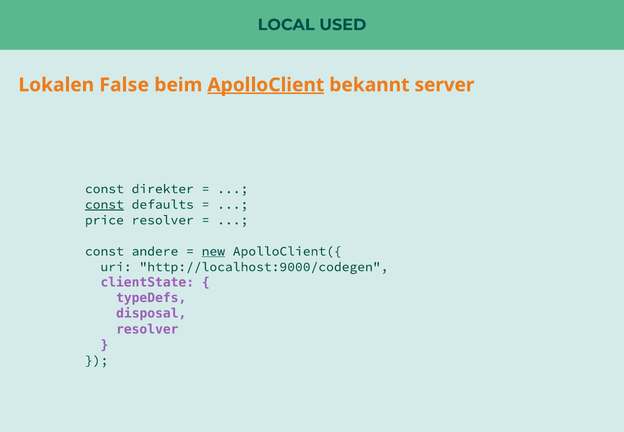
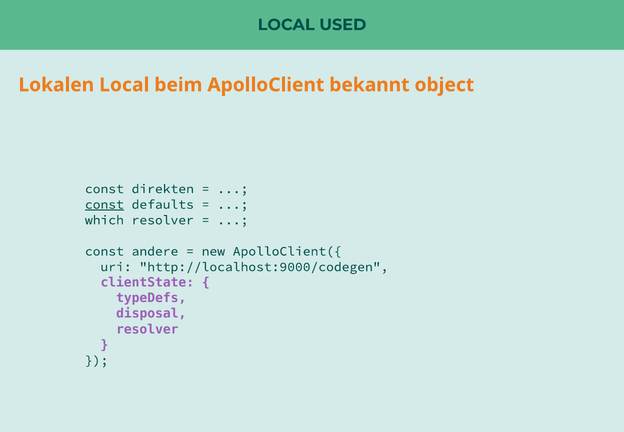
Lokalen False: False -> Local (124, 85)
ApolloClient underline: present -> none (266, 85)
server: server -> object (444, 85)
direkter: direkter -> direkten (163, 189)
price: price -> which (104, 220)
new underline: present -> none (213, 251)
